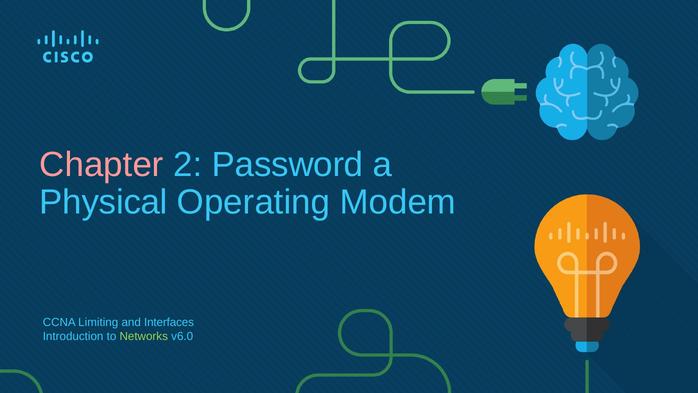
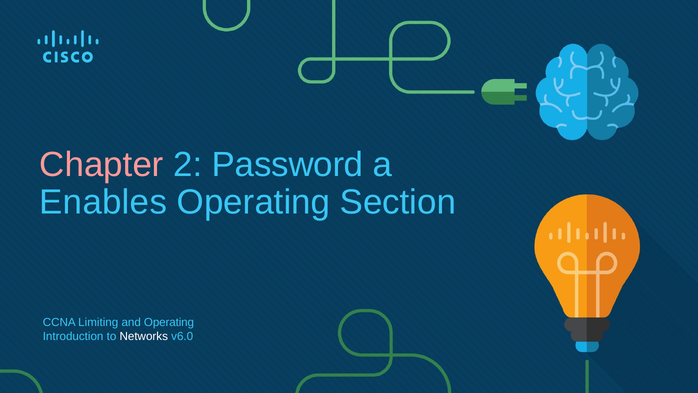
Physical: Physical -> Enables (103, 202)
Modem: Modem -> Section (398, 202)
and Interfaces: Interfaces -> Operating (169, 322)
Networks colour: light green -> white (144, 336)
